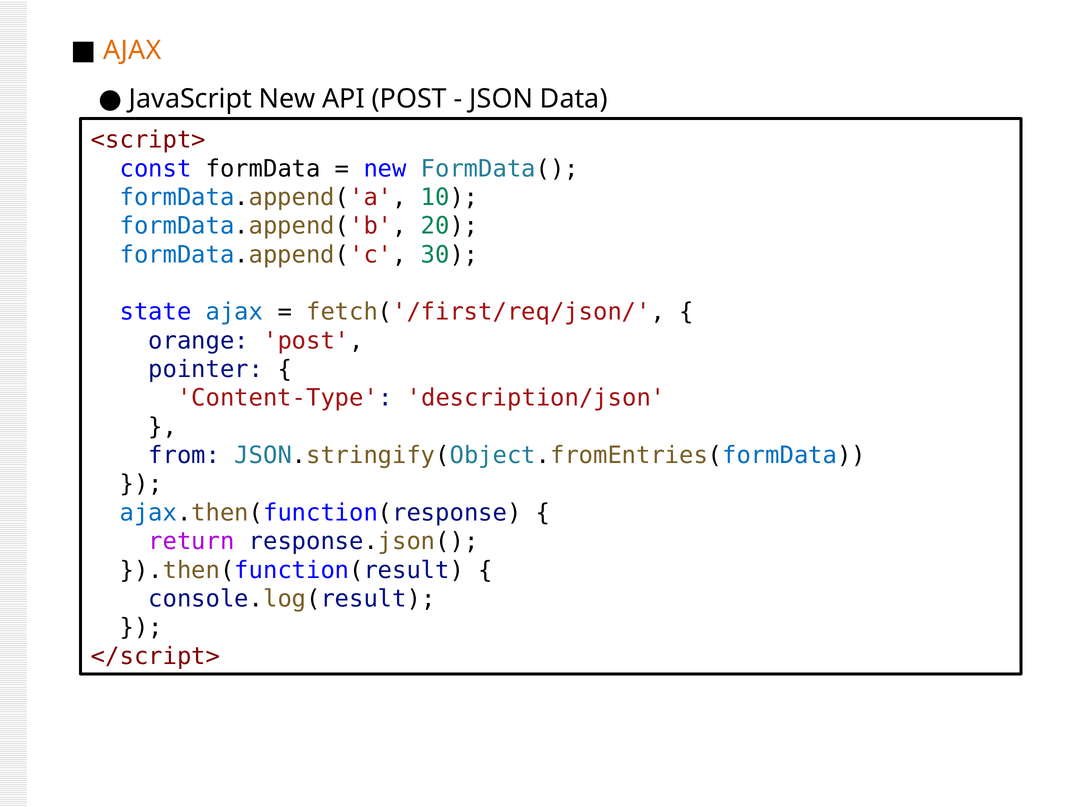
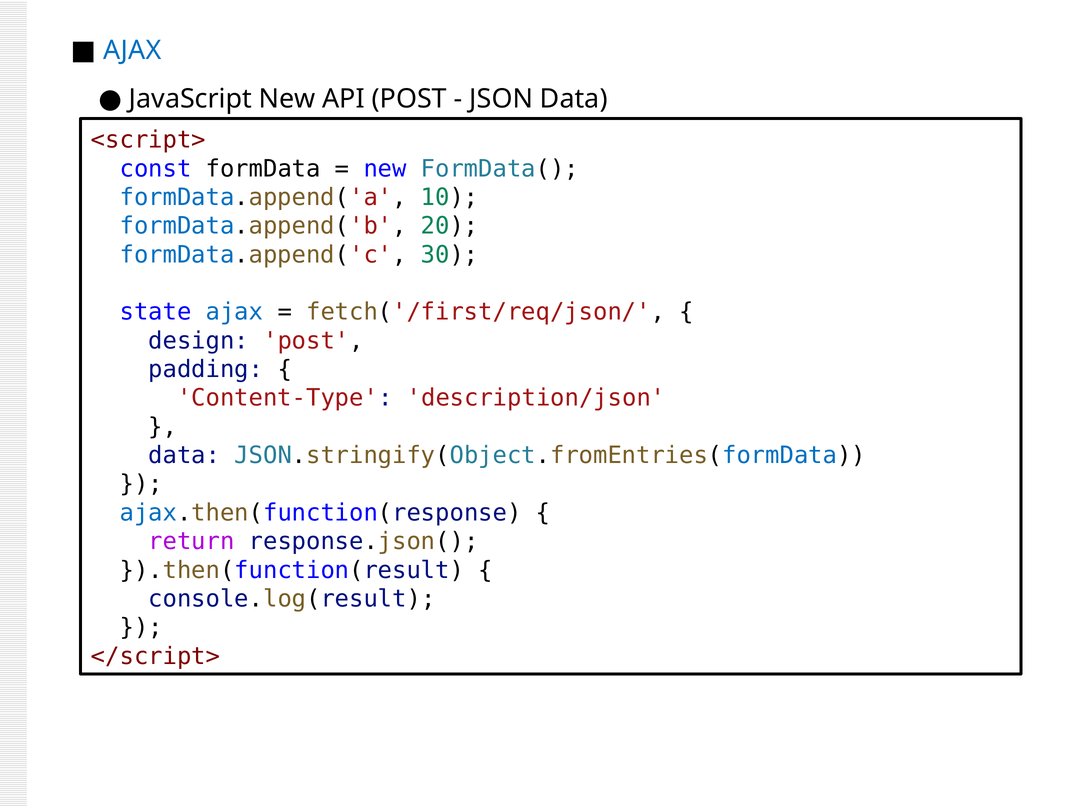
AJAX colour: orange -> blue (132, 51)
orange: orange -> design (199, 341)
pointer: pointer -> padding (206, 369)
from: from -> data (184, 455)
